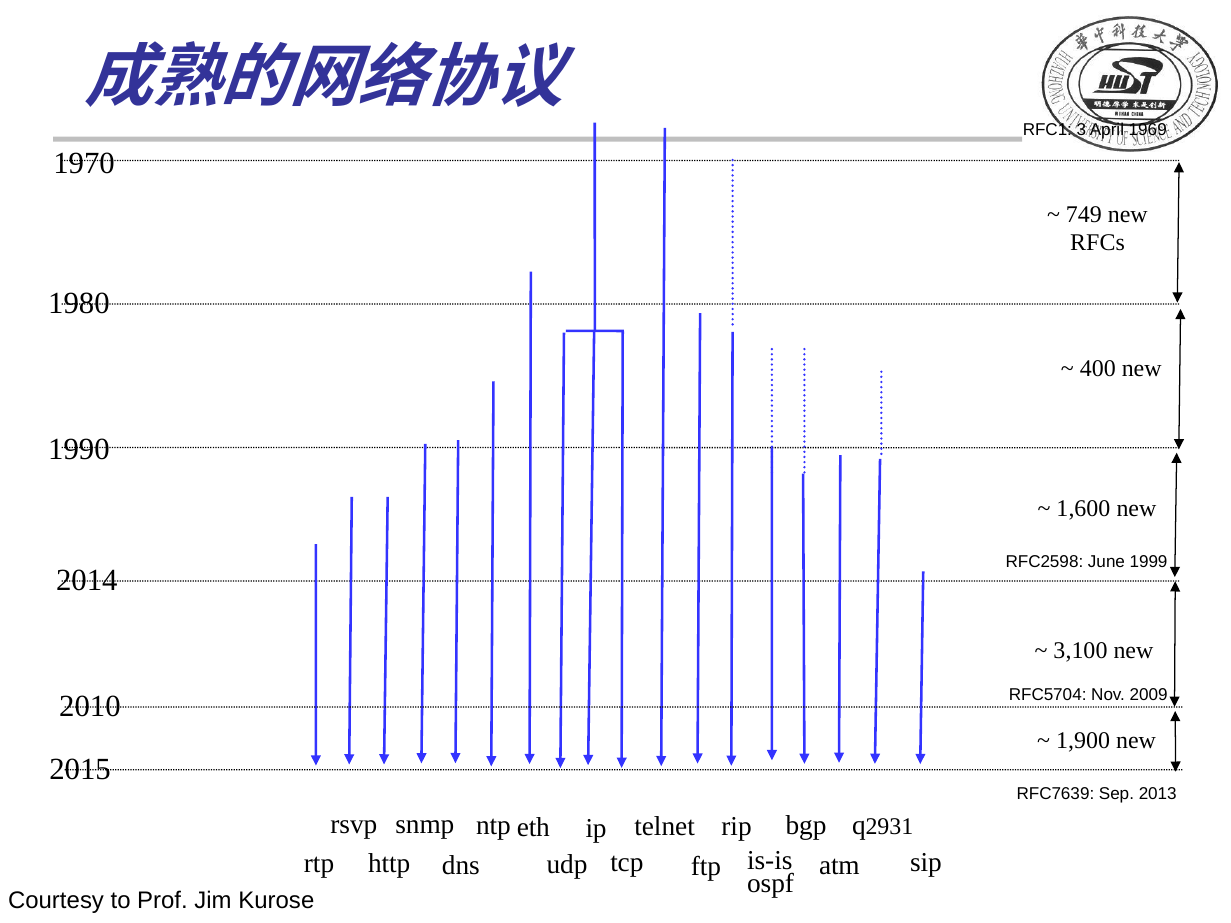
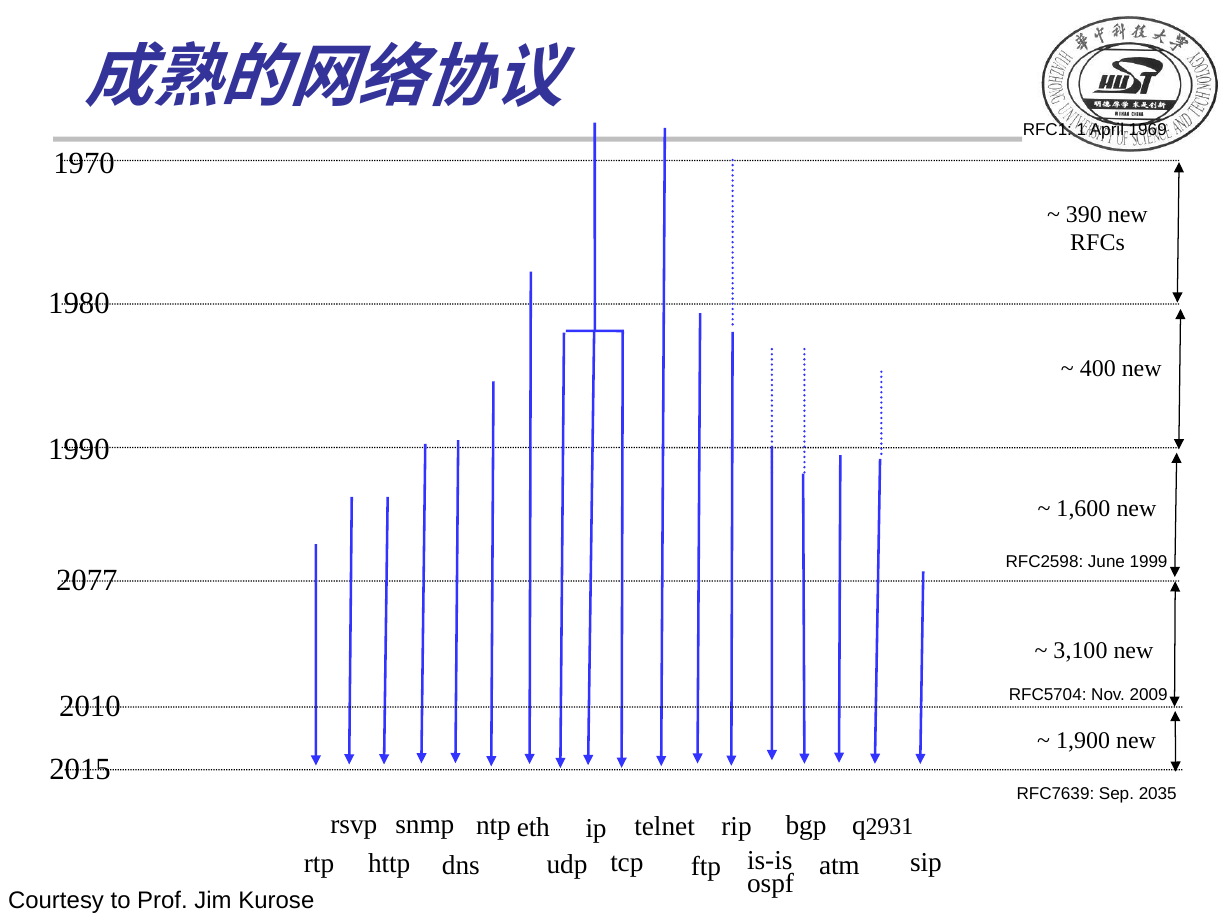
3: 3 -> 1 (1081, 130)
749: 749 -> 390 (1084, 214)
2014: 2014 -> 2077 (87, 581)
2013: 2013 -> 2035 (1158, 794)
